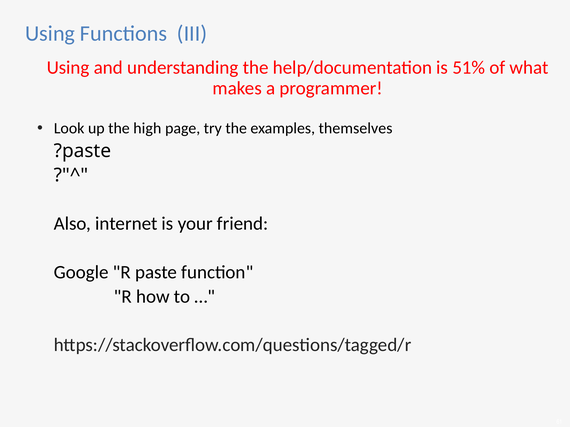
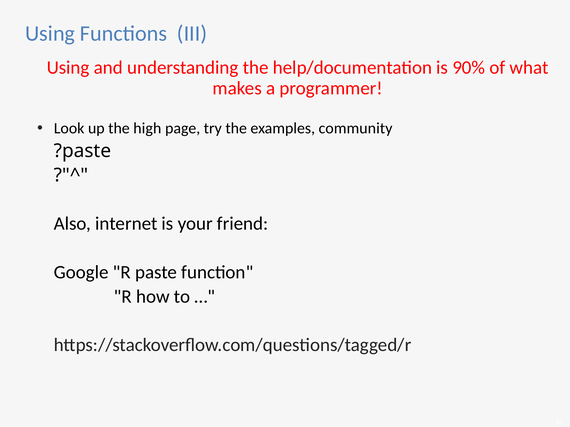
51%: 51% -> 90% (469, 68)
themselves: themselves -> community (356, 128)
